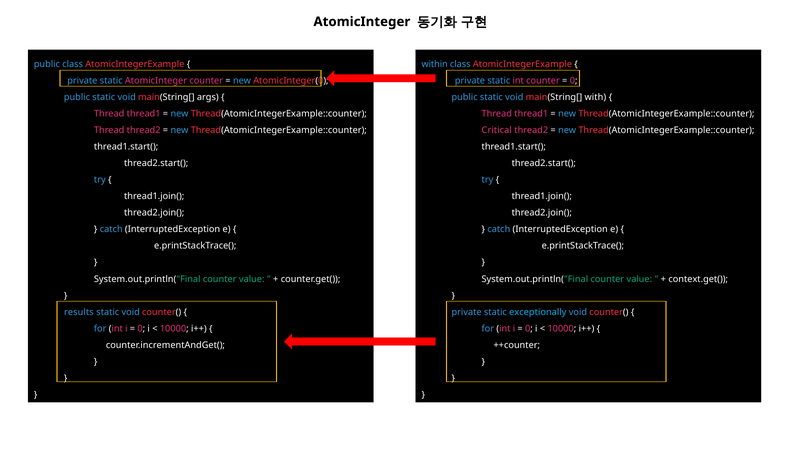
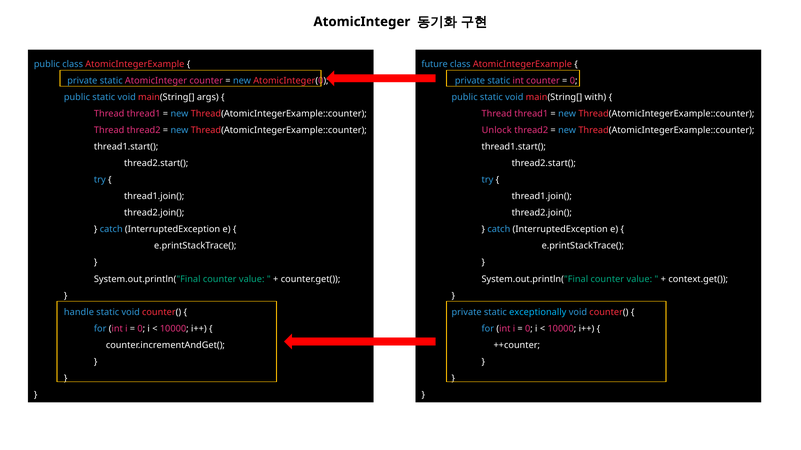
within: within -> future (435, 64)
Critical: Critical -> Unlock (497, 131)
results: results -> handle (79, 312)
